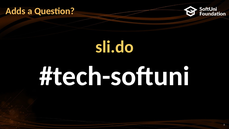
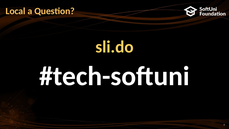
Adds: Adds -> Local (16, 11)
